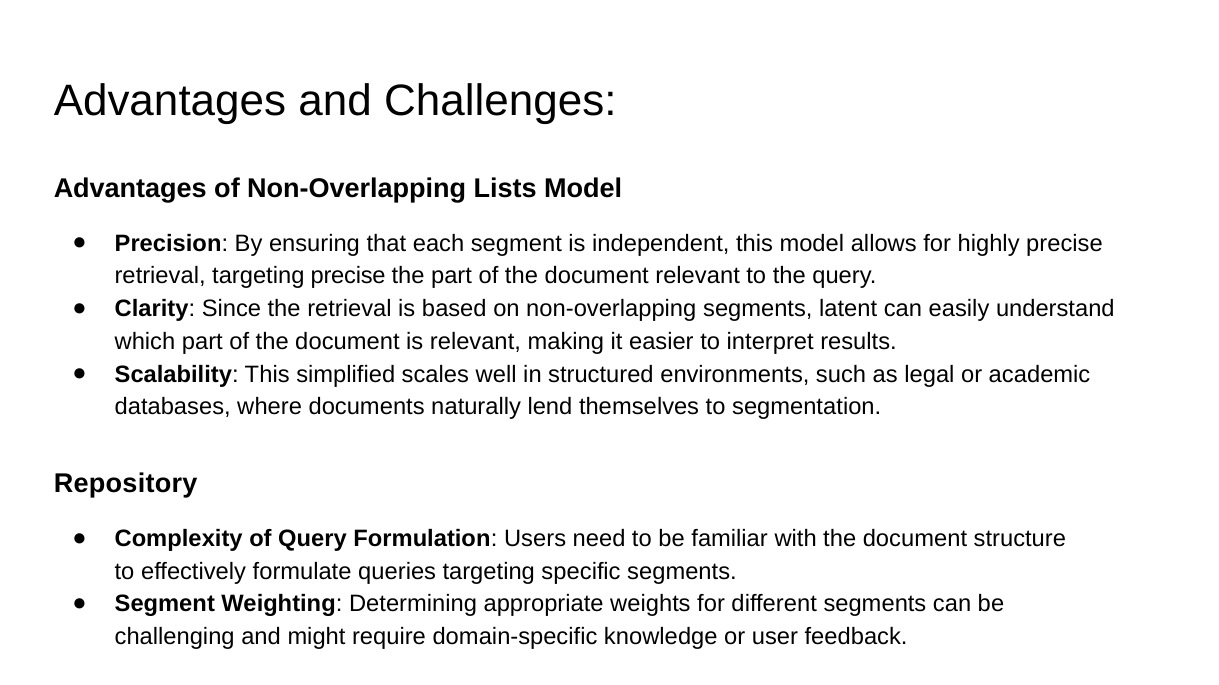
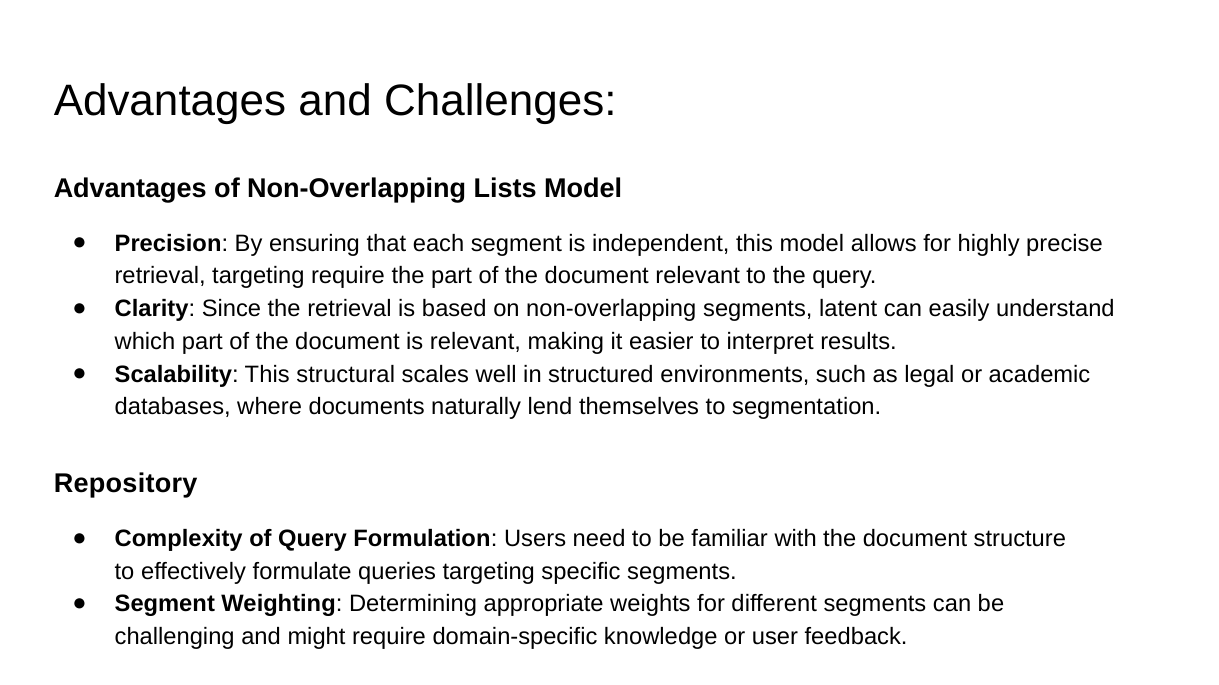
targeting precise: precise -> require (348, 276)
simplified: simplified -> structural (346, 375)
